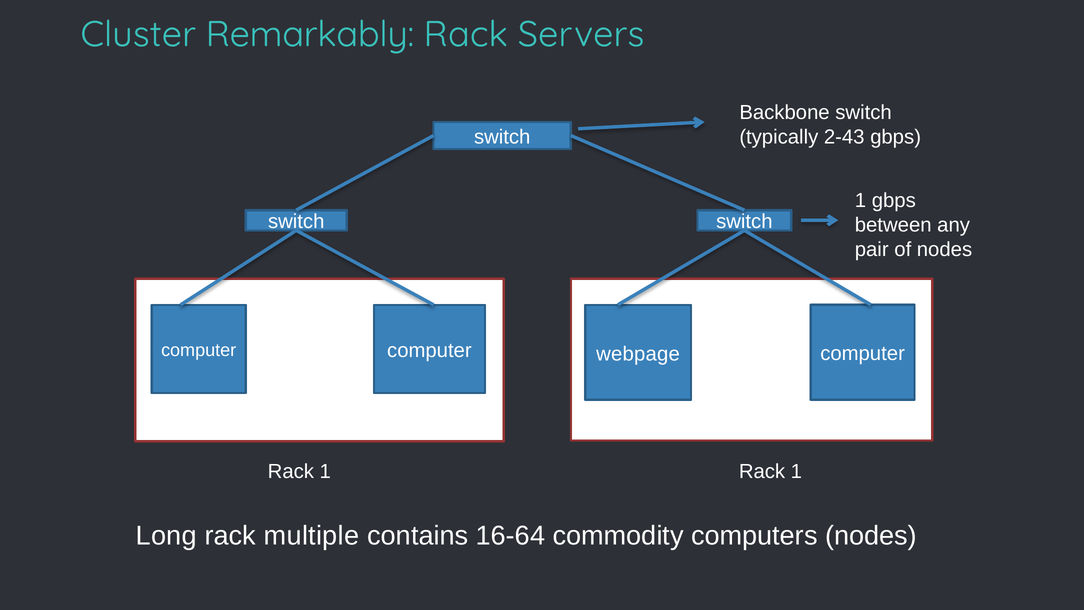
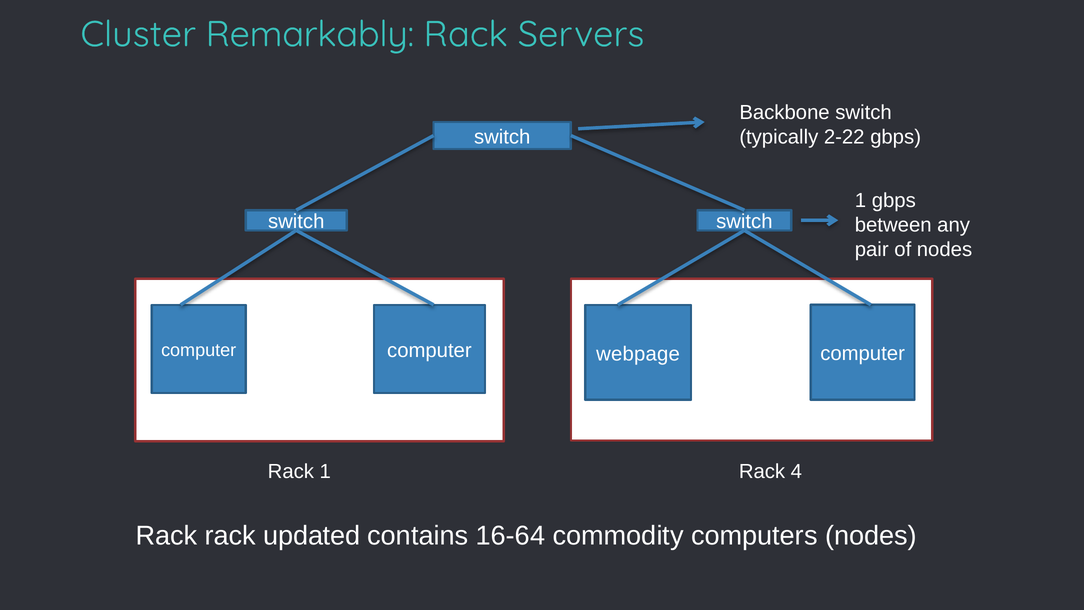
2-43: 2-43 -> 2-22 (844, 137)
1 Rack 1: 1 -> 4 (796, 472)
Long: Long -> Rack (166, 536)
multiple: multiple -> updated (312, 536)
